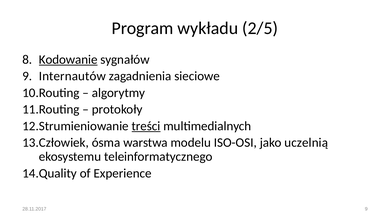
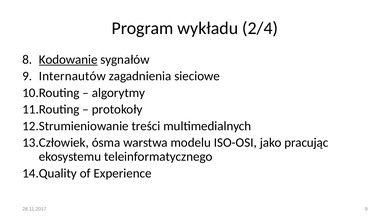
2/5: 2/5 -> 2/4 (260, 28)
treści underline: present -> none (146, 126)
uczelnią: uczelnią -> pracując (306, 143)
